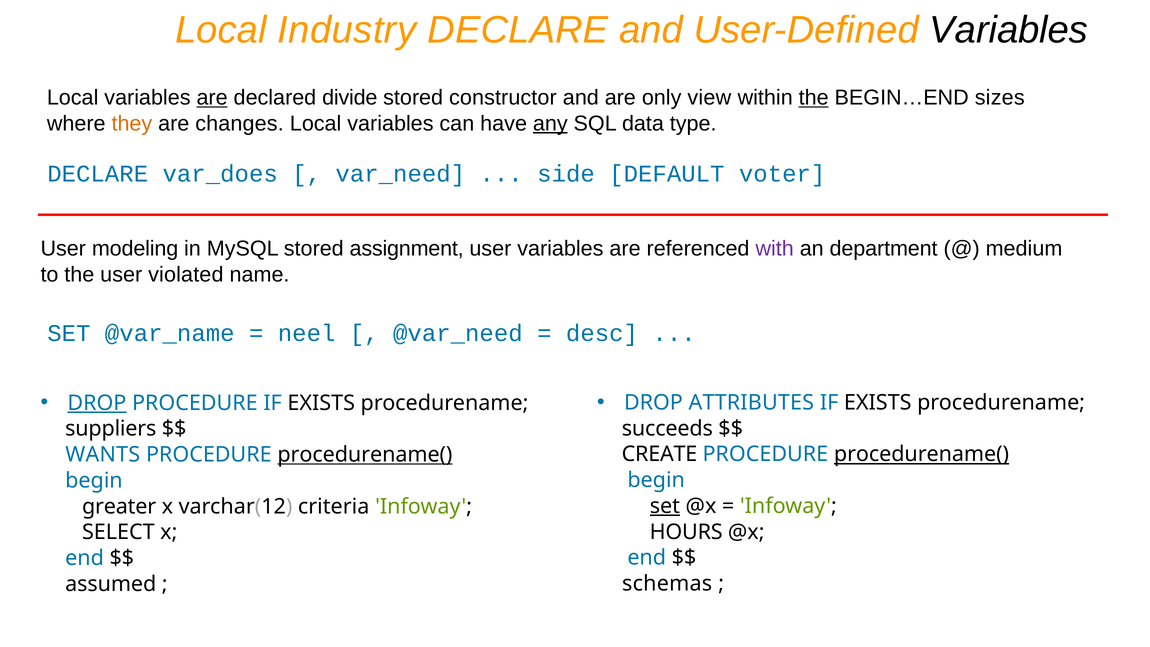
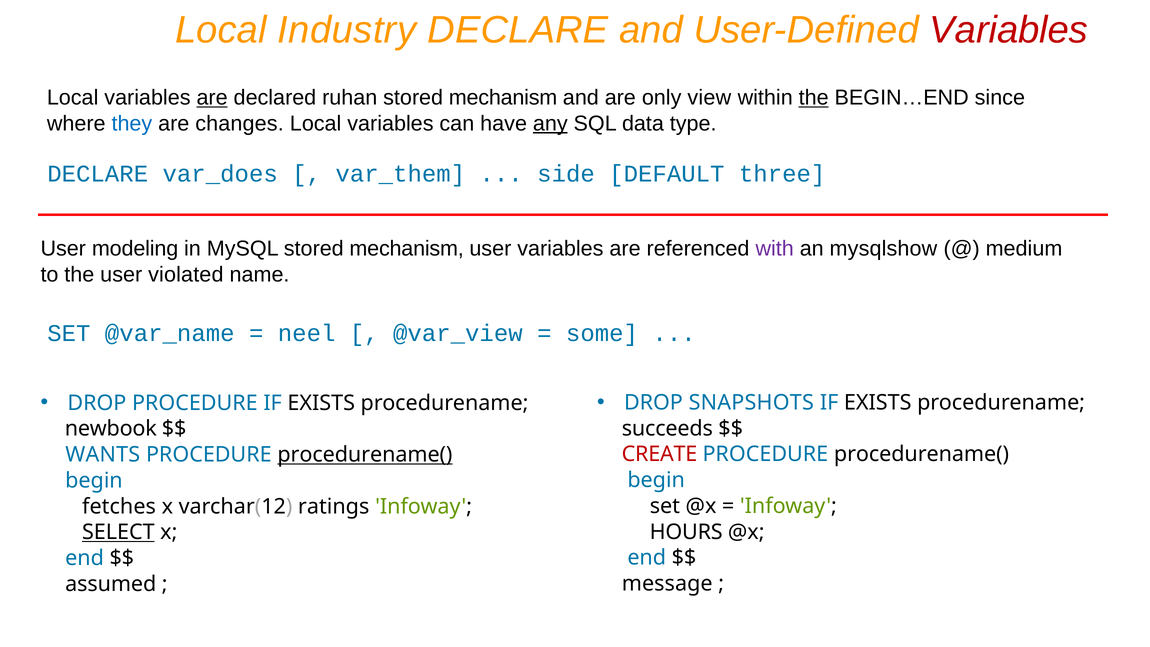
Variables colour: black -> red (1009, 30)
divide: divide -> ruhan (350, 98)
constructor: constructor -> mechanism (503, 98)
sizes: sizes -> since (1000, 98)
they colour: orange -> blue (132, 124)
var_need: var_need -> var_them (400, 174)
voter: voter -> three (782, 174)
MySQL stored assignment: assignment -> mechanism (407, 249)
department: department -> mysqlshow (883, 249)
@var_need: @var_need -> @var_view (458, 333)
desc: desc -> some (602, 333)
ATTRIBUTES: ATTRIBUTES -> SNAPSHOTS (751, 402)
DROP underline: present -> none (97, 403)
suppliers: suppliers -> newbook (111, 429)
CREATE colour: black -> red (659, 454)
procedurename( underline: present -> none (921, 454)
set underline: present -> none (665, 506)
greater: greater -> fetches (119, 506)
criteria: criteria -> ratings (334, 506)
SELECT underline: none -> present (118, 532)
schemas: schemas -> message (667, 584)
